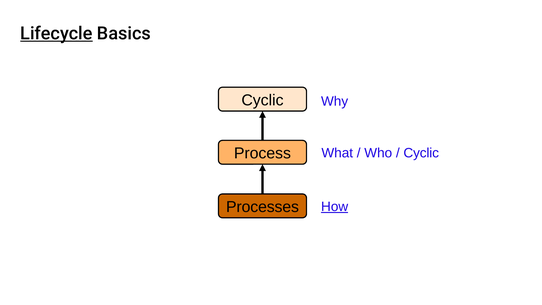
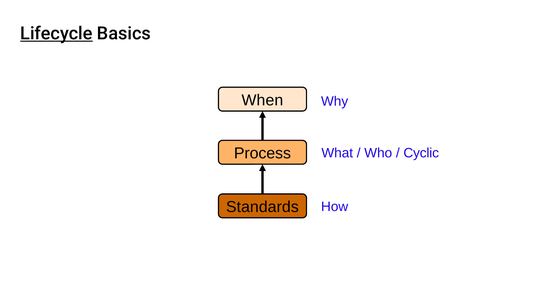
Cyclic: Cyclic -> When (262, 100)
Processes: Processes -> Standards (262, 207)
How underline: present -> none (335, 207)
